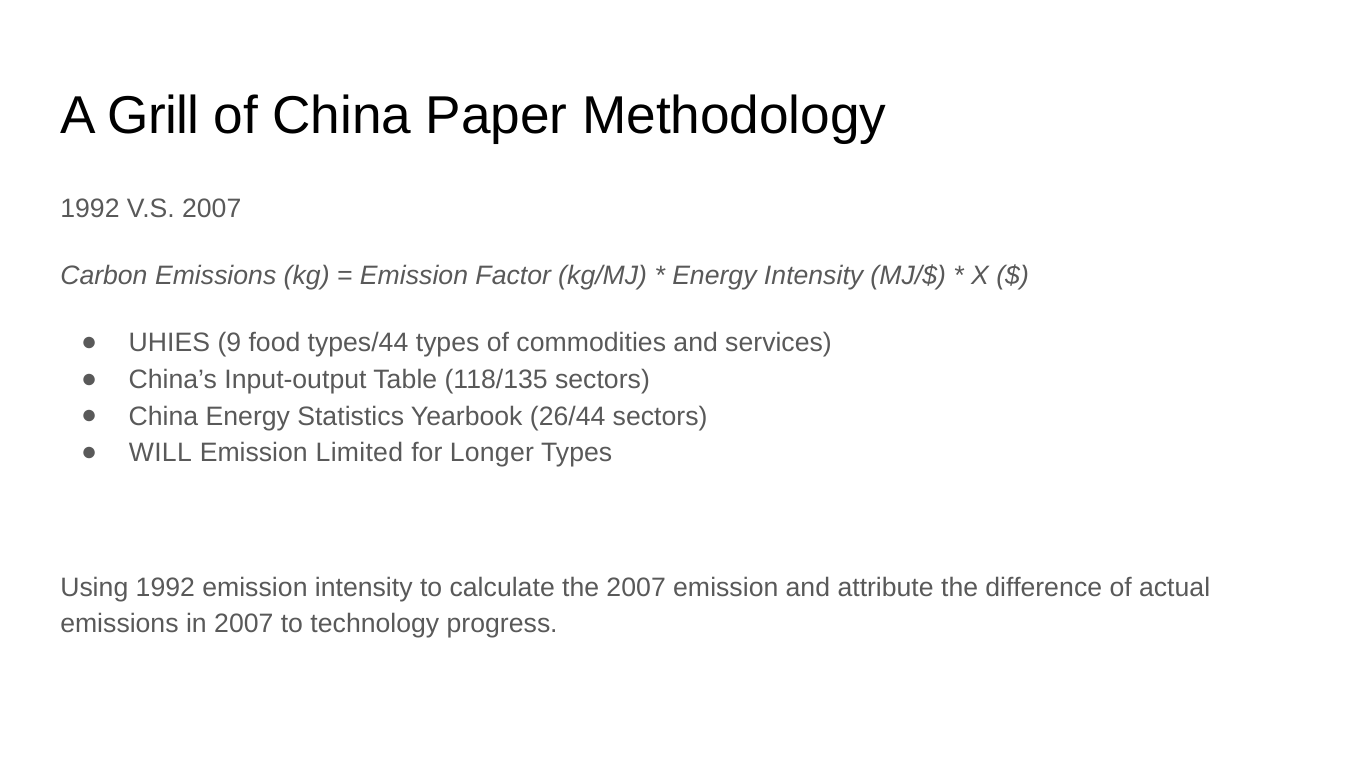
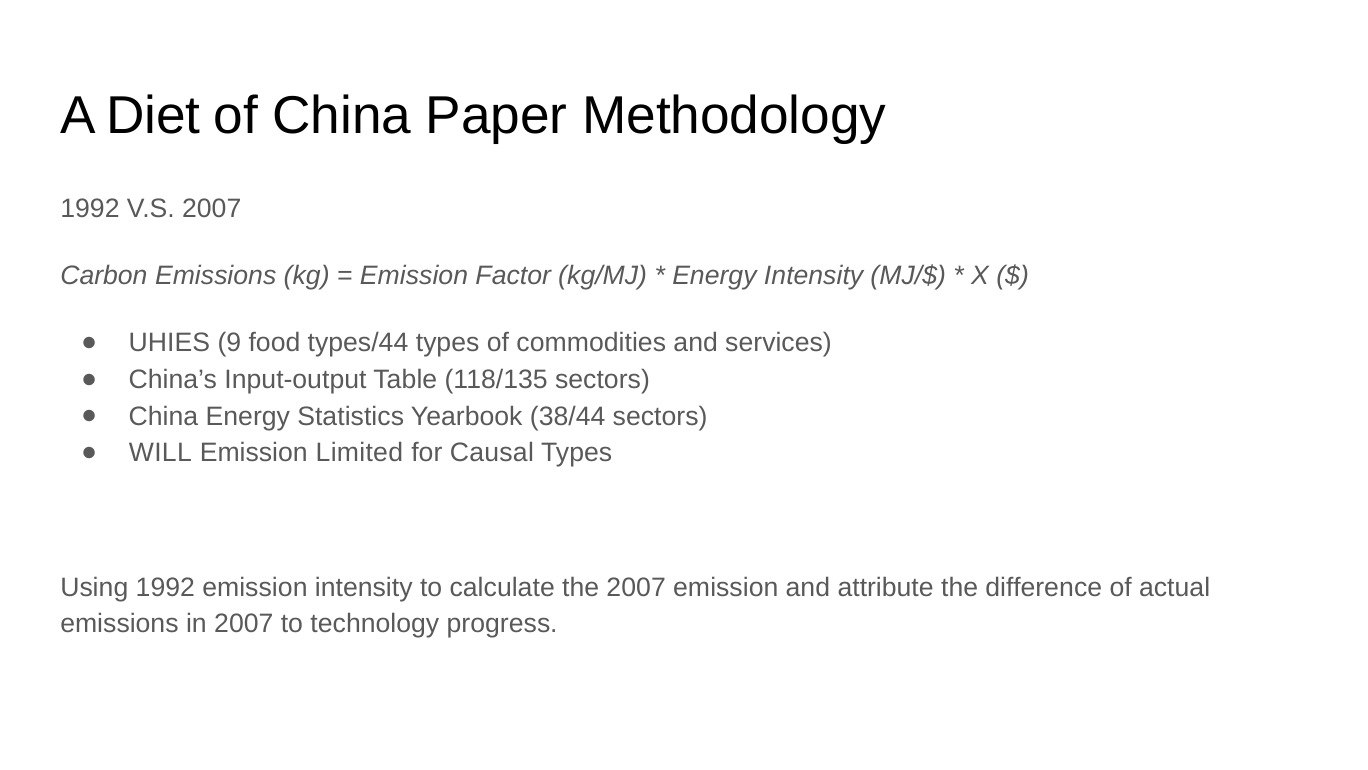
Grill: Grill -> Diet (153, 116)
26/44: 26/44 -> 38/44 (568, 416)
Longer: Longer -> Causal (492, 453)
